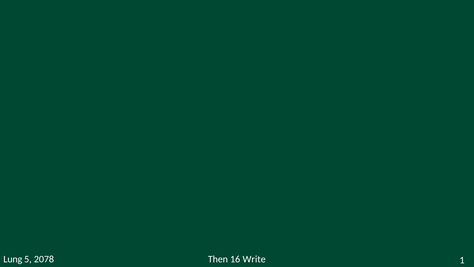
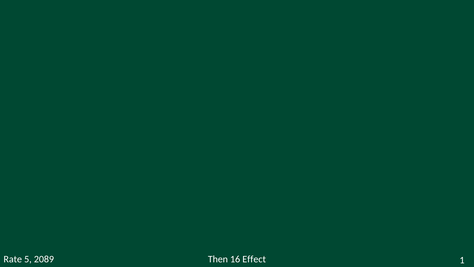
Lung: Lung -> Rate (13, 259)
2078: 2078 -> 2089 (44, 259)
Write: Write -> Effect (254, 259)
